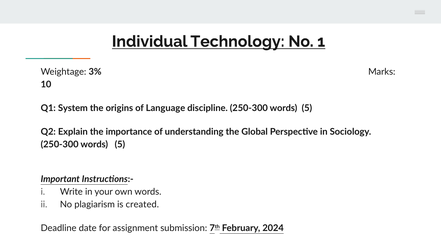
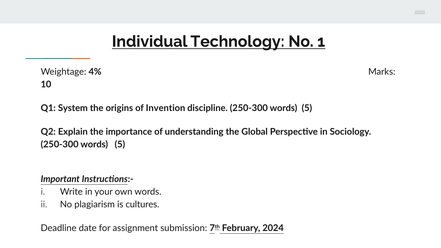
3%: 3% -> 4% (95, 72)
Language: Language -> Invention (166, 108)
created: created -> cultures (142, 204)
